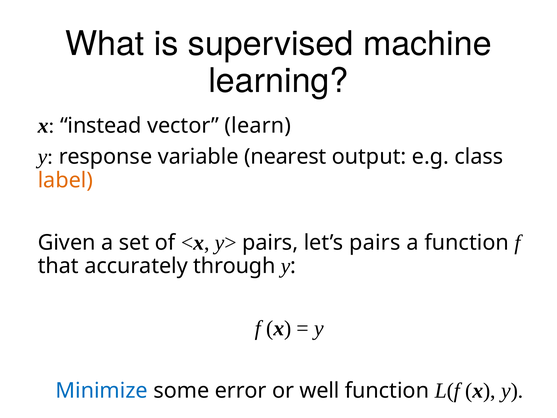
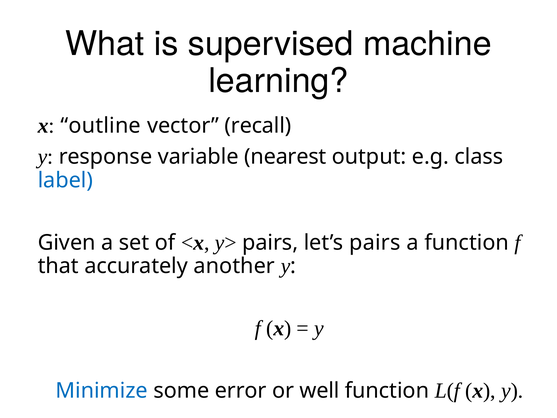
instead: instead -> outline (101, 126)
learn: learn -> recall (258, 126)
label colour: orange -> blue (65, 180)
through: through -> another (234, 266)
